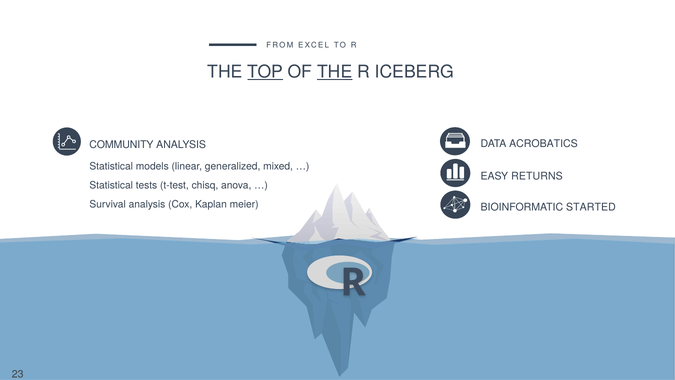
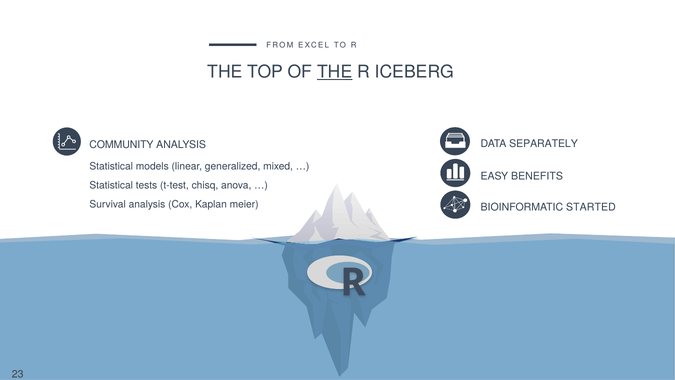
TOP underline: present -> none (265, 72)
ACROBATICS: ACROBATICS -> SEPARATELY (544, 144)
RETURNS: RETURNS -> BENEFITS (537, 176)
